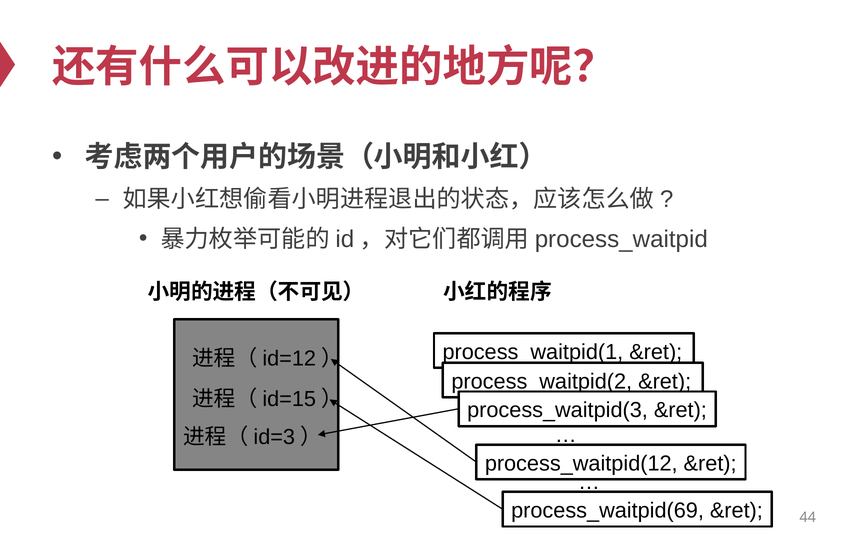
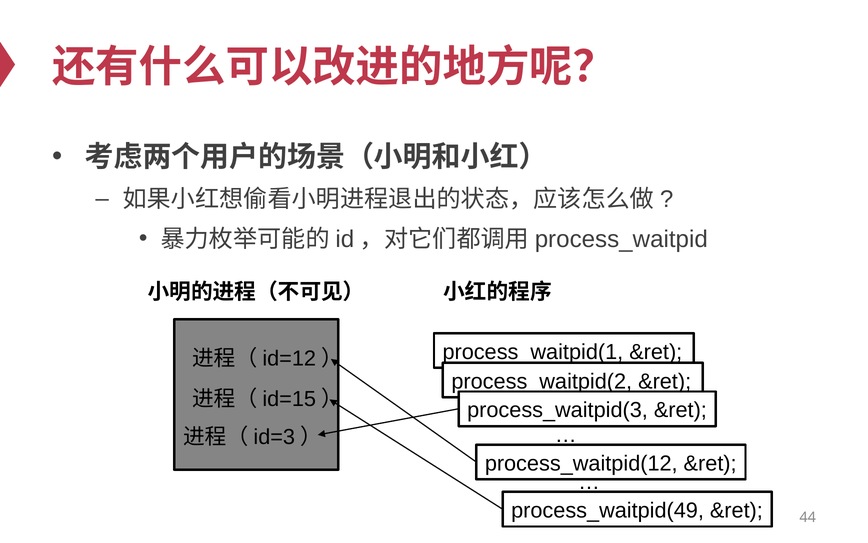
process_waitpid(69: process_waitpid(69 -> process_waitpid(49 (608, 510)
